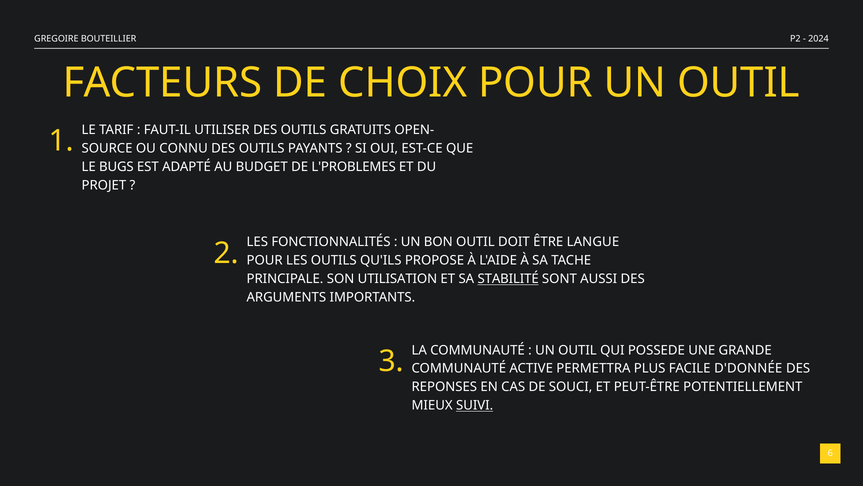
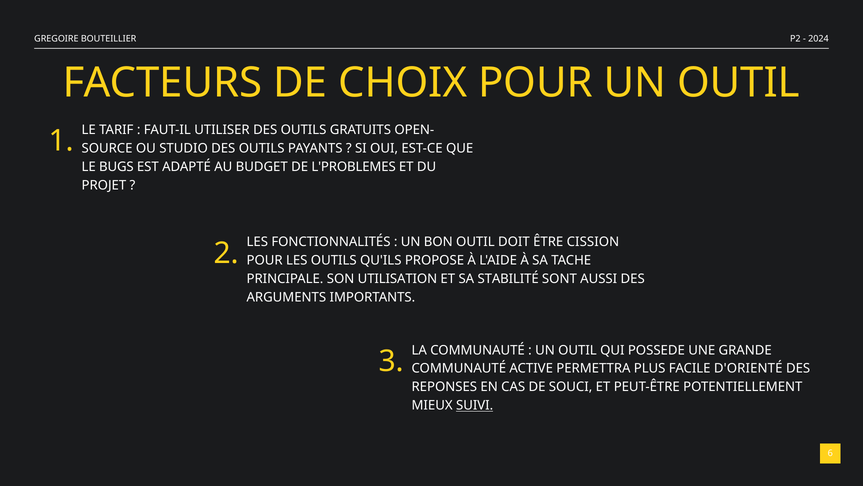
CONNU: CONNU -> STUDIO (184, 148)
LANGUE: LANGUE -> CISSION (593, 242)
STABILITÉ underline: present -> none (508, 279)
D'DONNÉE: D'DONNÉE -> D'ORIENTÉ (748, 368)
